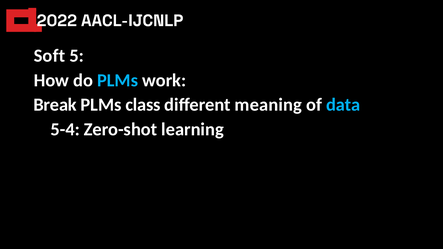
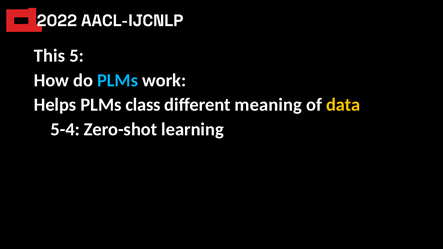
Soft: Soft -> This (49, 56)
Break: Break -> Helps (55, 105)
data colour: light blue -> yellow (343, 105)
